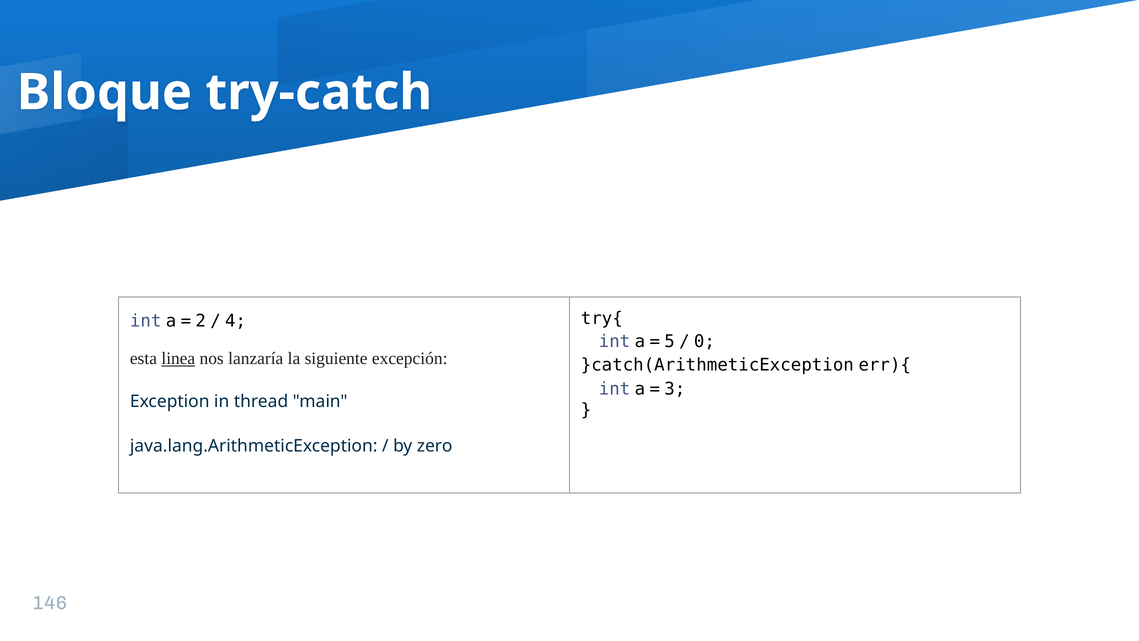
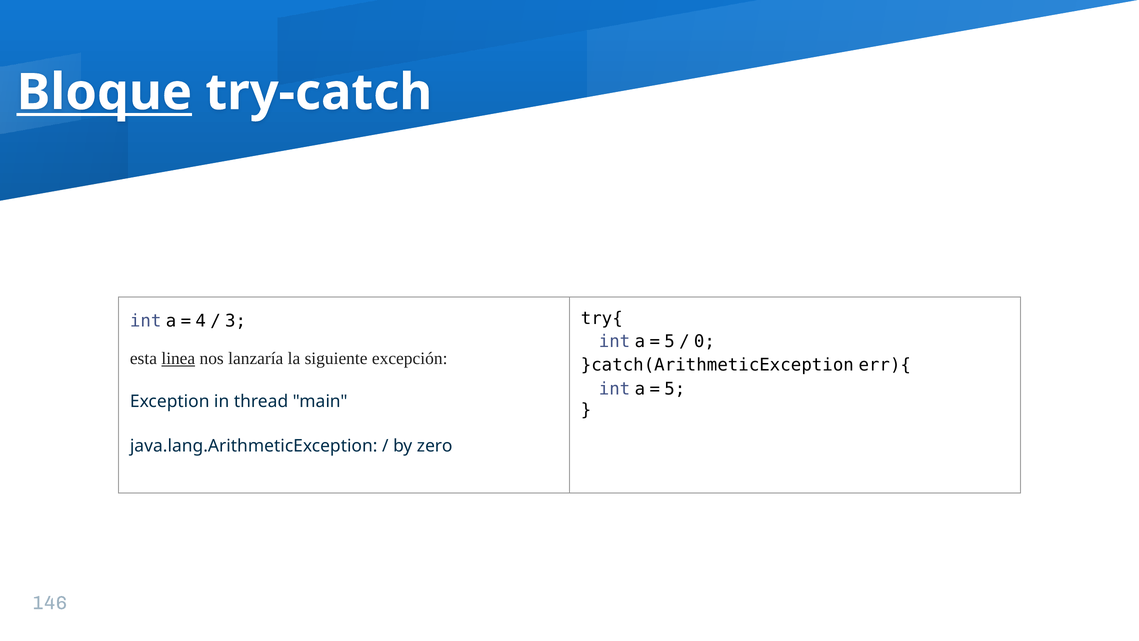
Bloque underline: none -> present (104, 92)
2: 2 -> 4 (201, 321)
4: 4 -> 3 (236, 321)
3: 3 -> 5 (675, 389)
